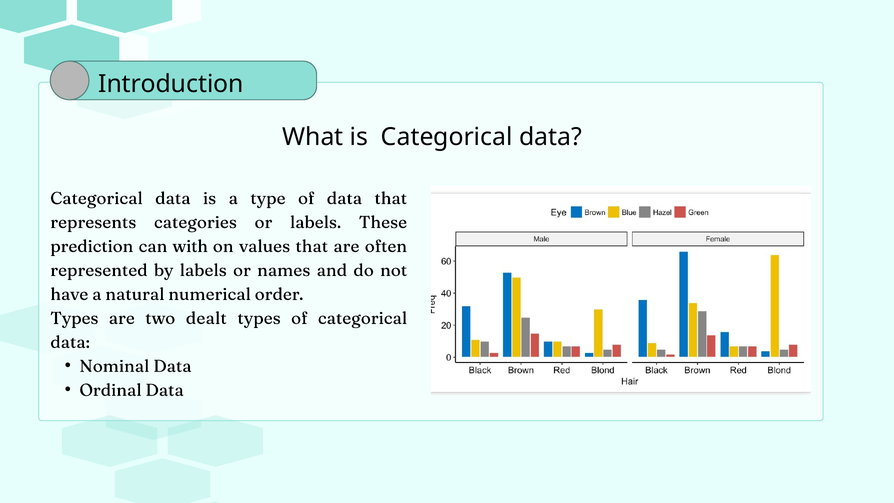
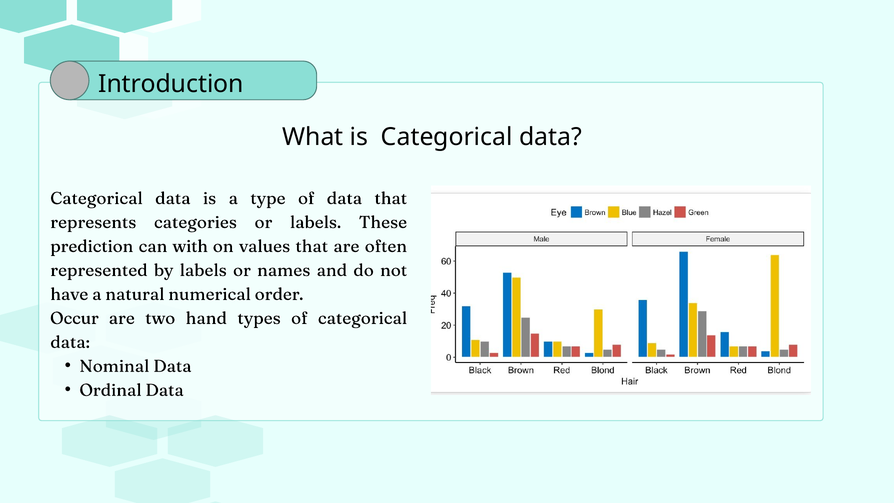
Types: Types -> Occur (74, 318)
dealt: dealt -> hand (206, 318)
